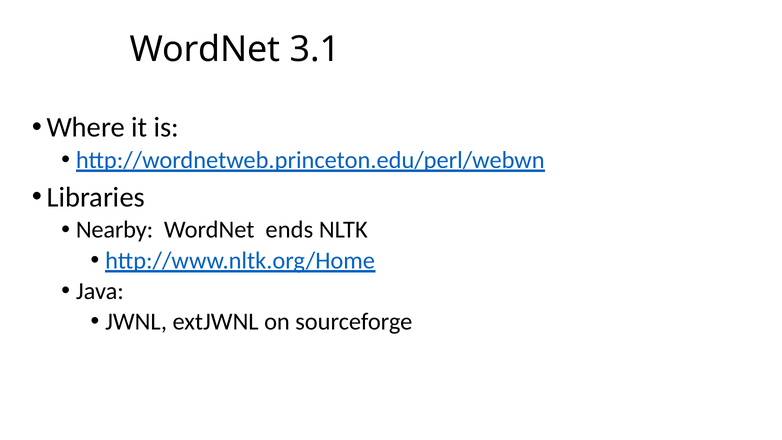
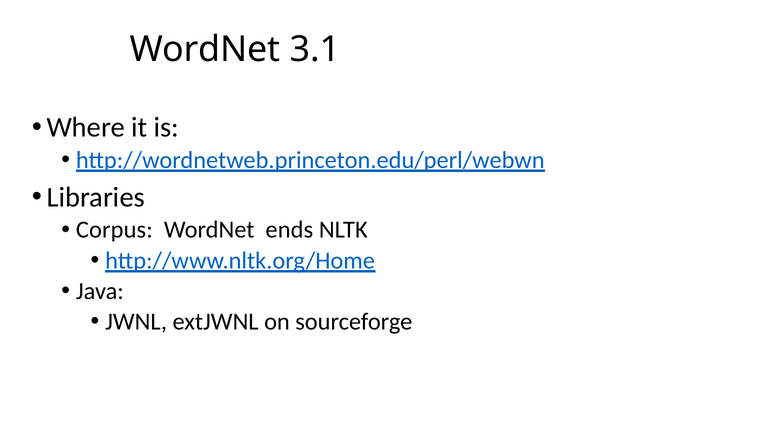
Nearby: Nearby -> Corpus (114, 230)
